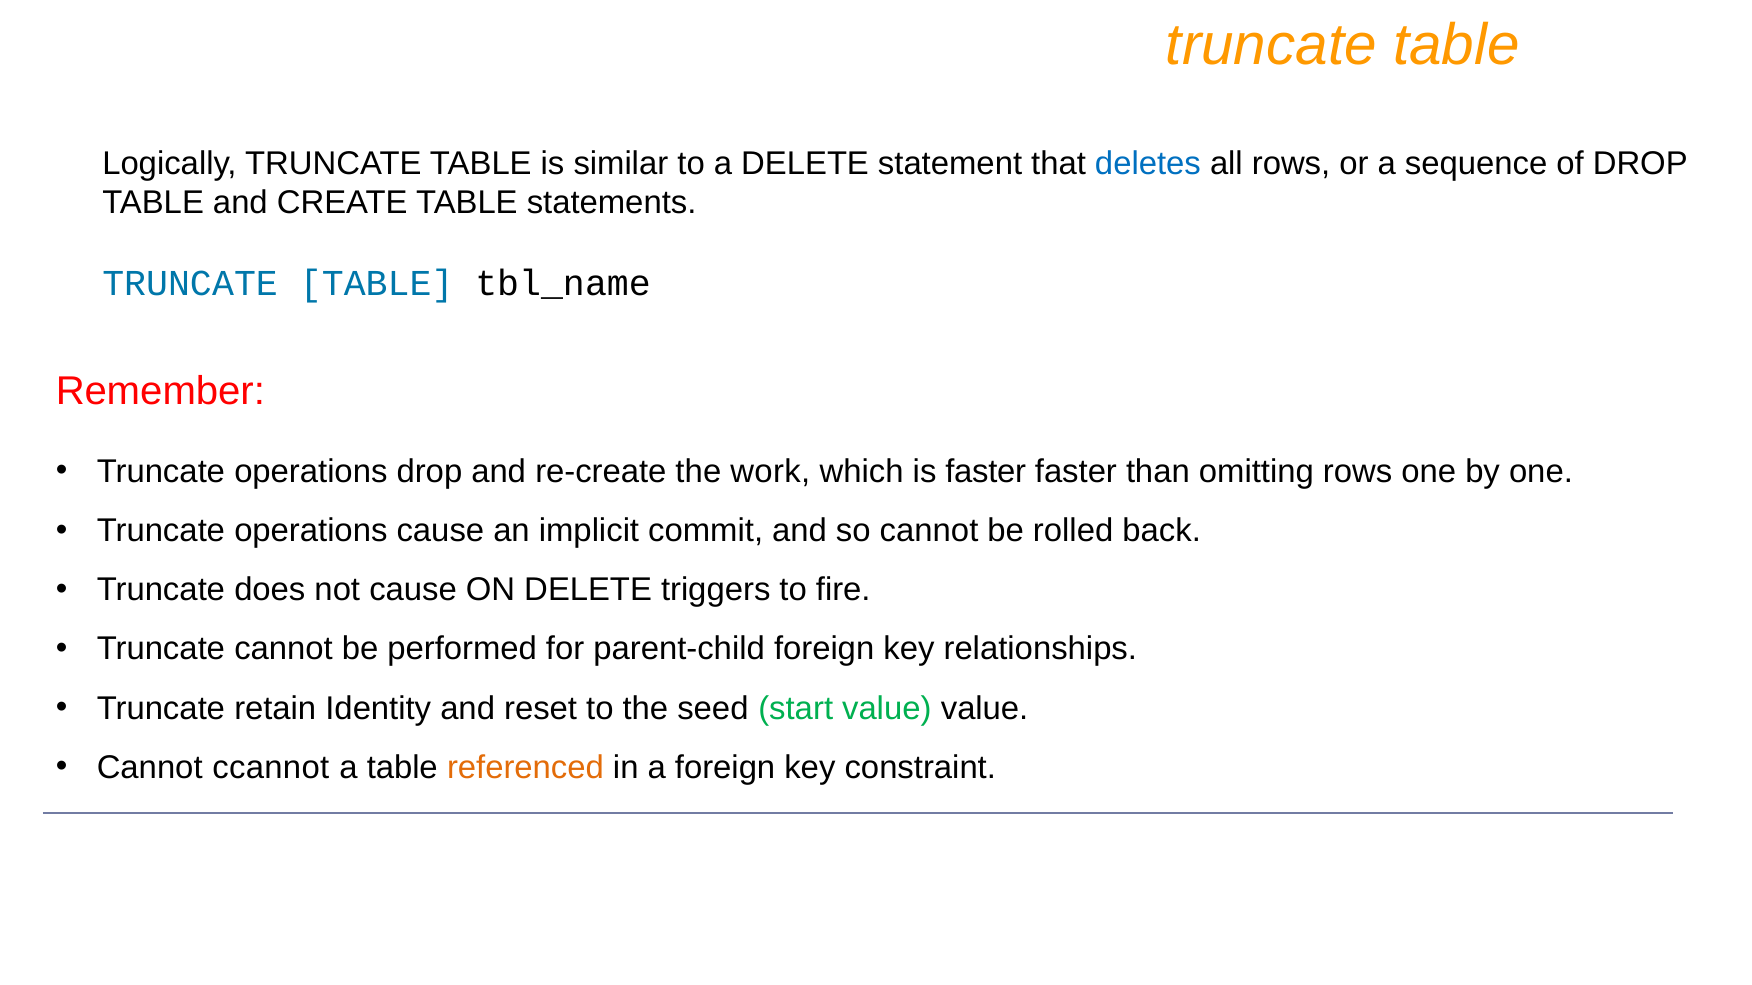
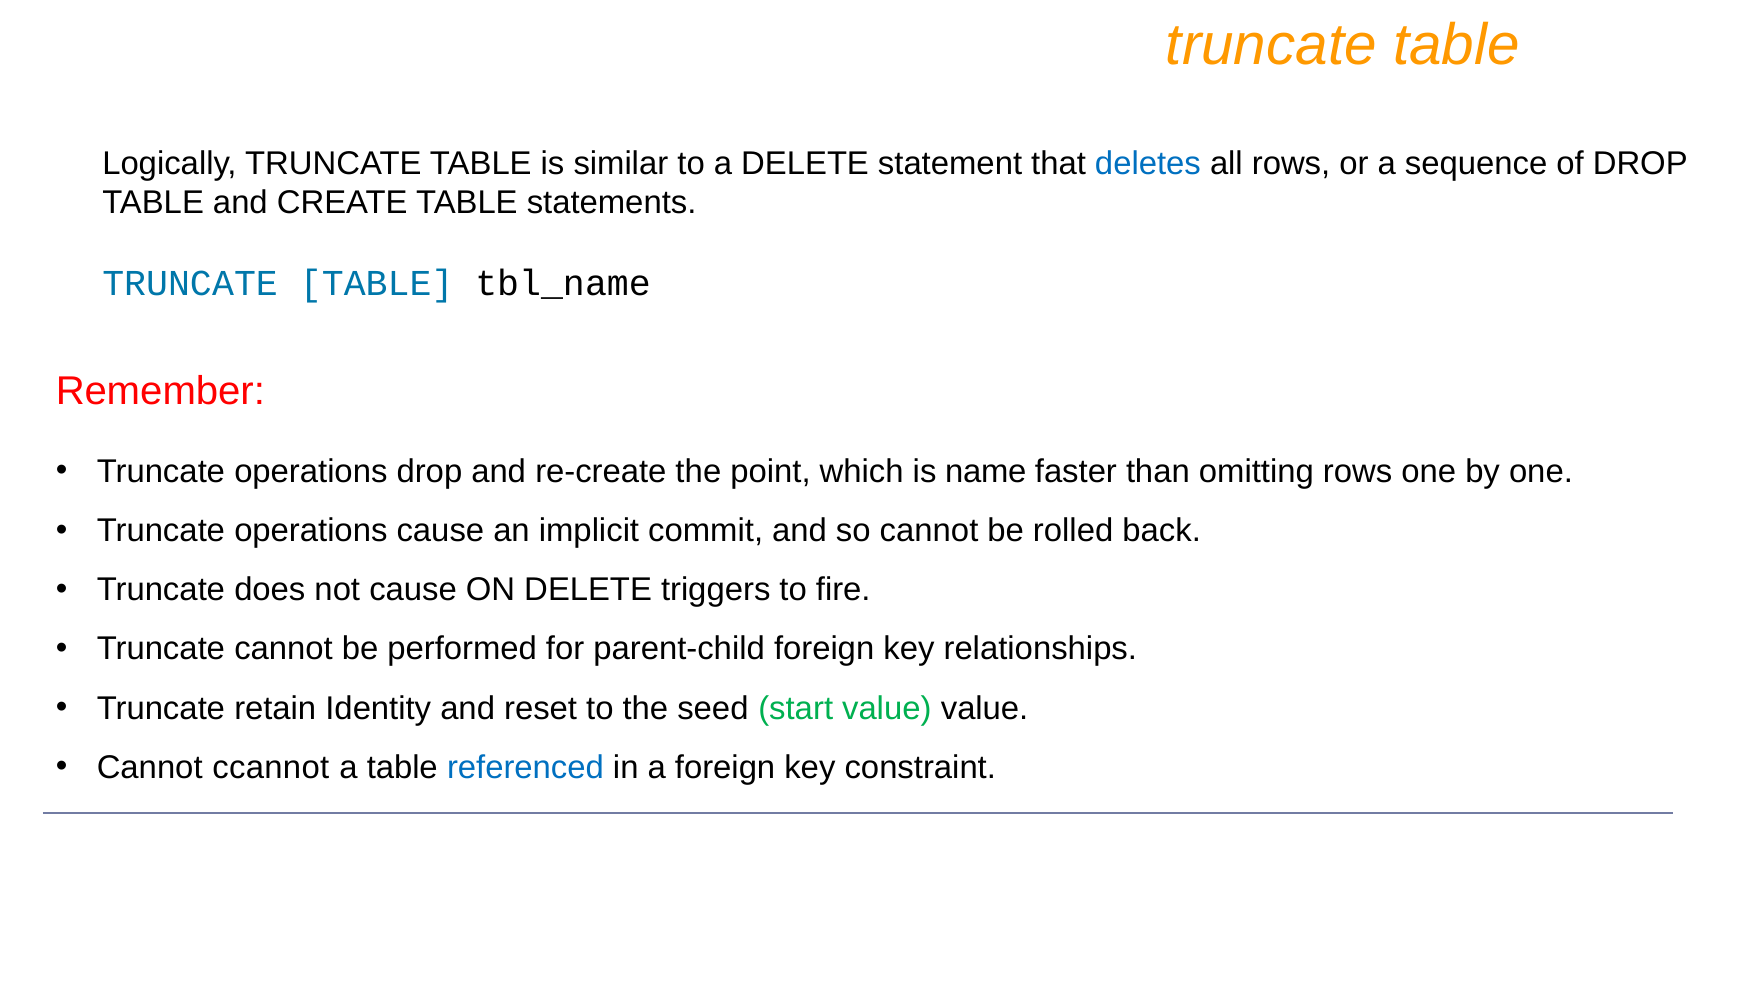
work: work -> point (770, 472)
is faster: faster -> name (986, 472)
referenced colour: orange -> blue (525, 768)
